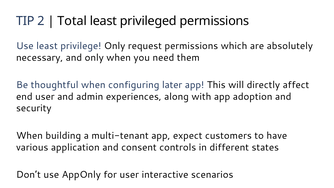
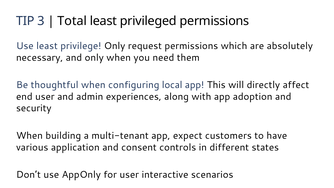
2: 2 -> 3 (41, 21)
later: later -> local (172, 85)
